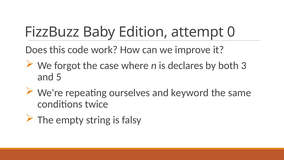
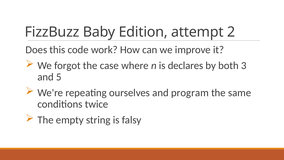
0: 0 -> 2 (231, 32)
keyword: keyword -> program (190, 93)
